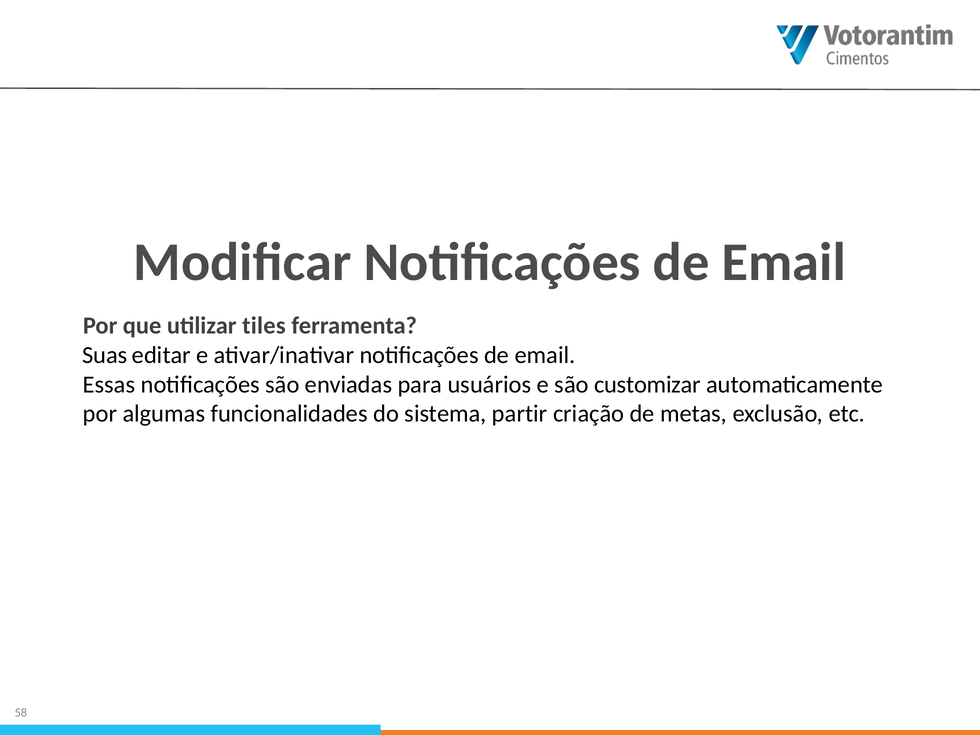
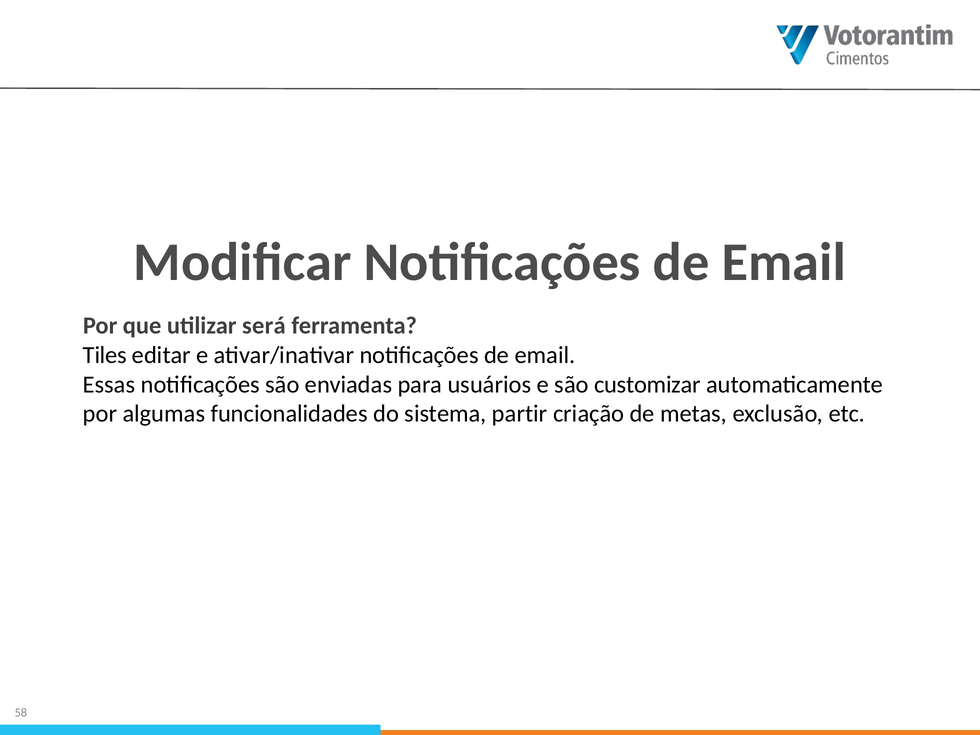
tiles: tiles -> será (264, 326)
Suas: Suas -> Tiles (105, 355)
